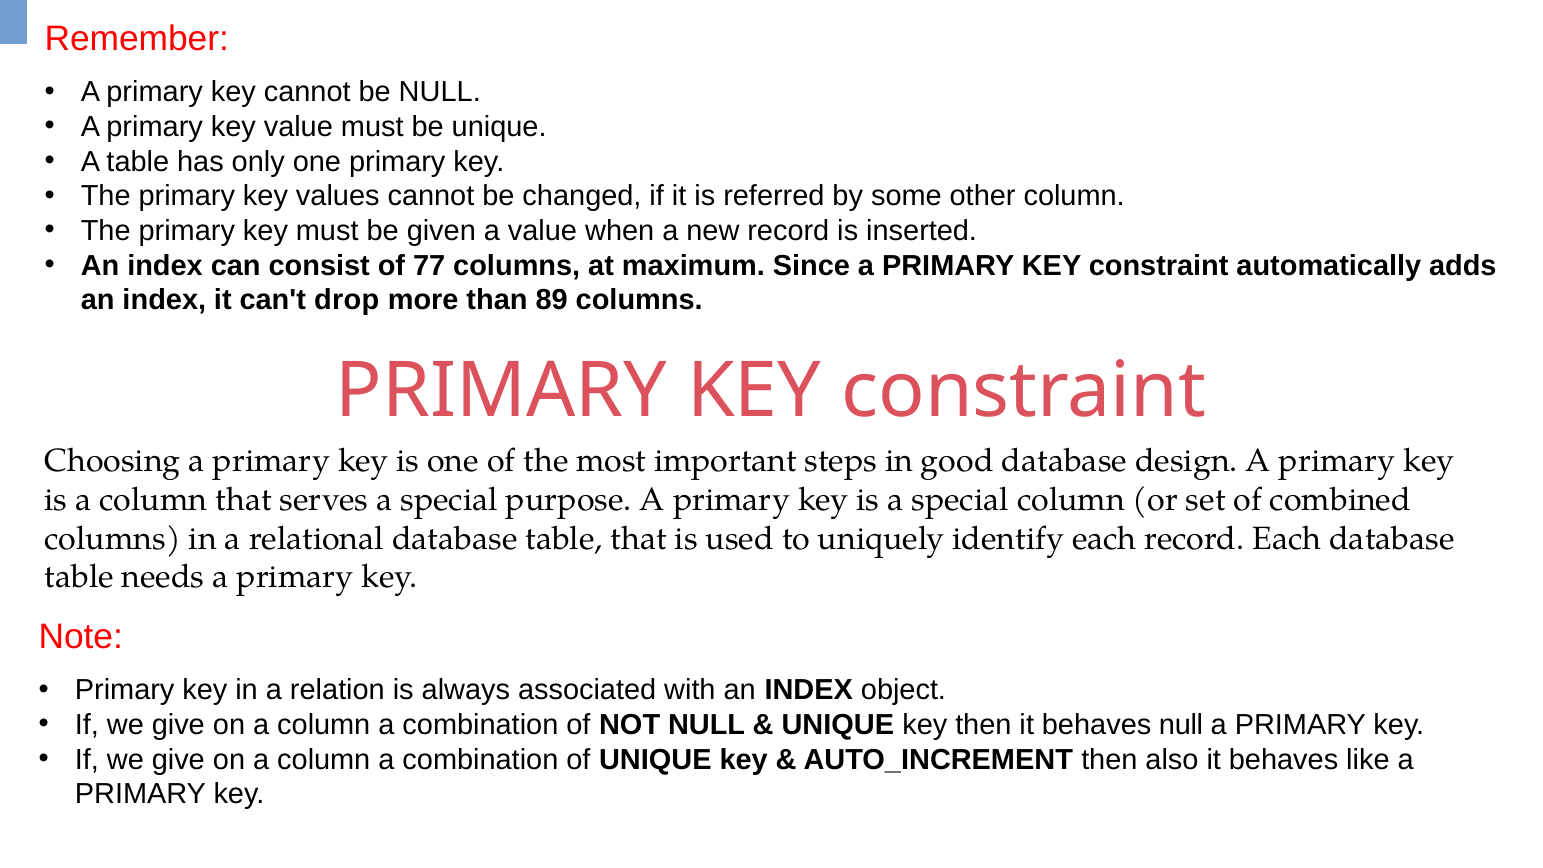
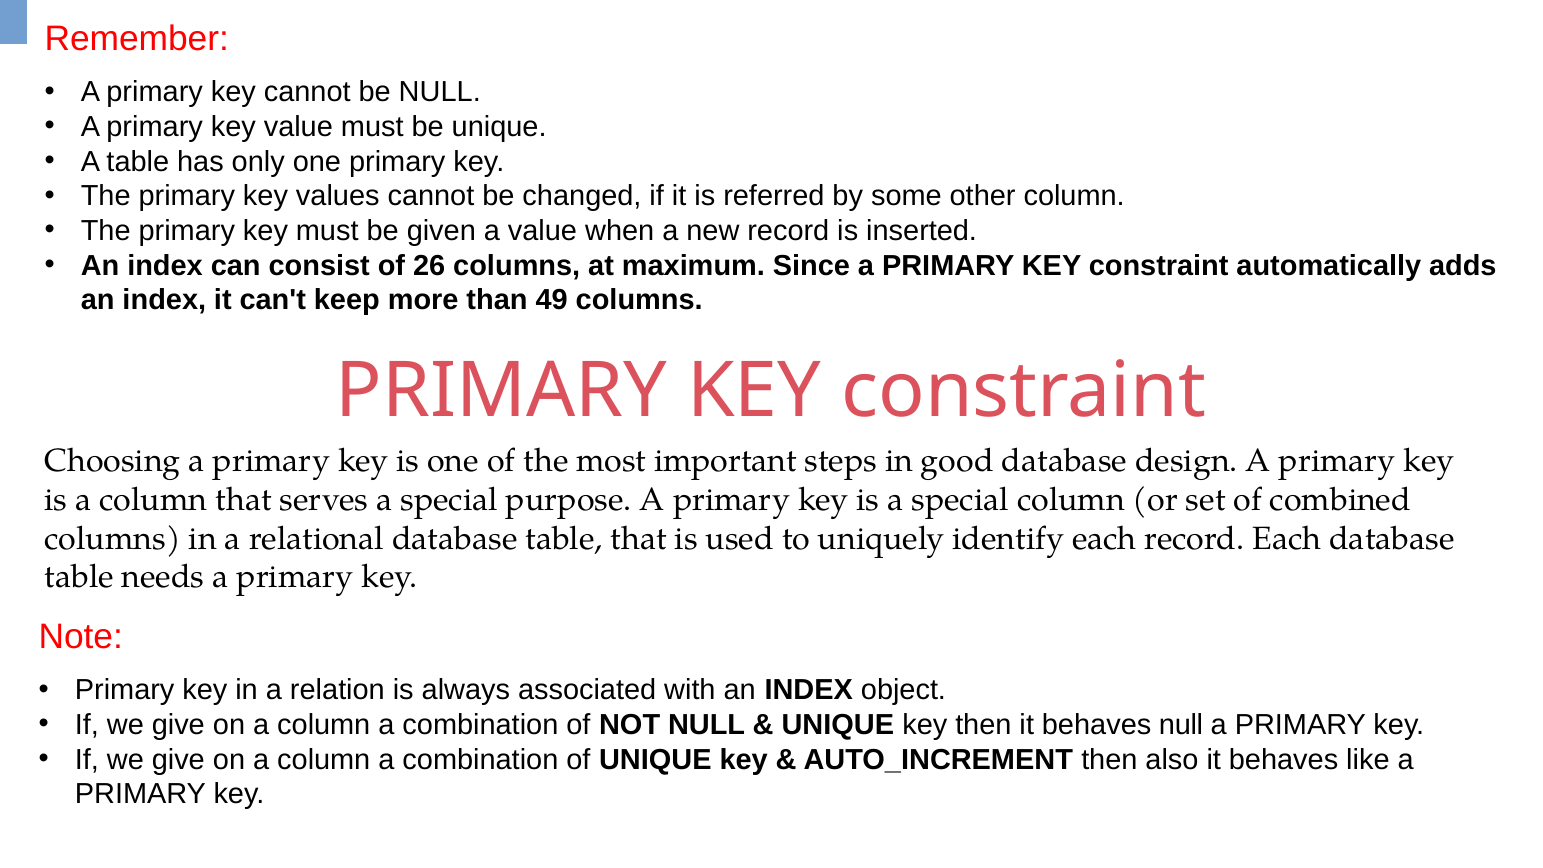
77: 77 -> 26 (429, 266)
drop: drop -> keep (347, 300)
89: 89 -> 49 (552, 300)
